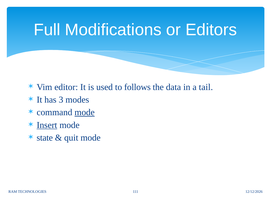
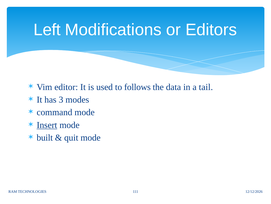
Full: Full -> Left (47, 30)
mode underline: present -> none (85, 112)
state: state -> built (45, 137)
